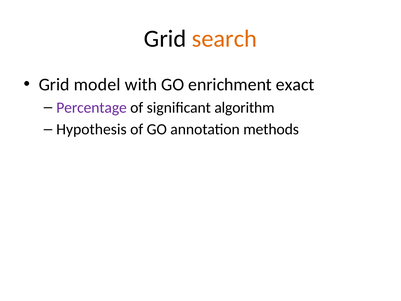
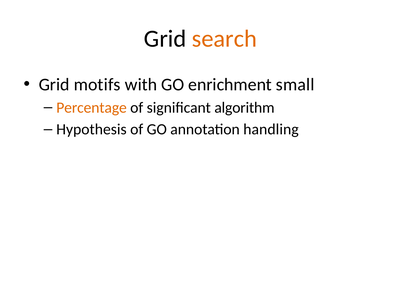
model: model -> motifs (97, 85)
exact: exact -> small (295, 85)
Percentage colour: purple -> orange (92, 108)
methods: methods -> handling (271, 129)
